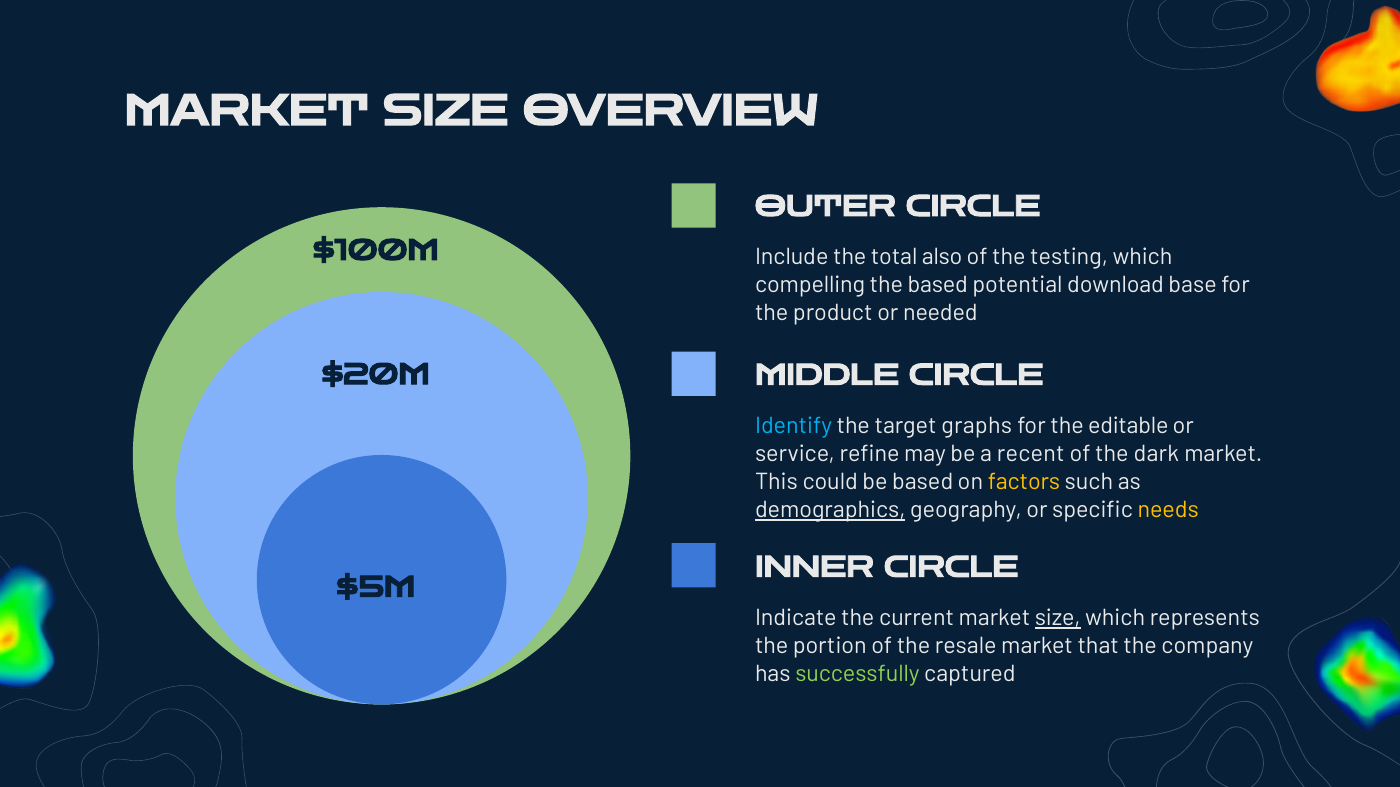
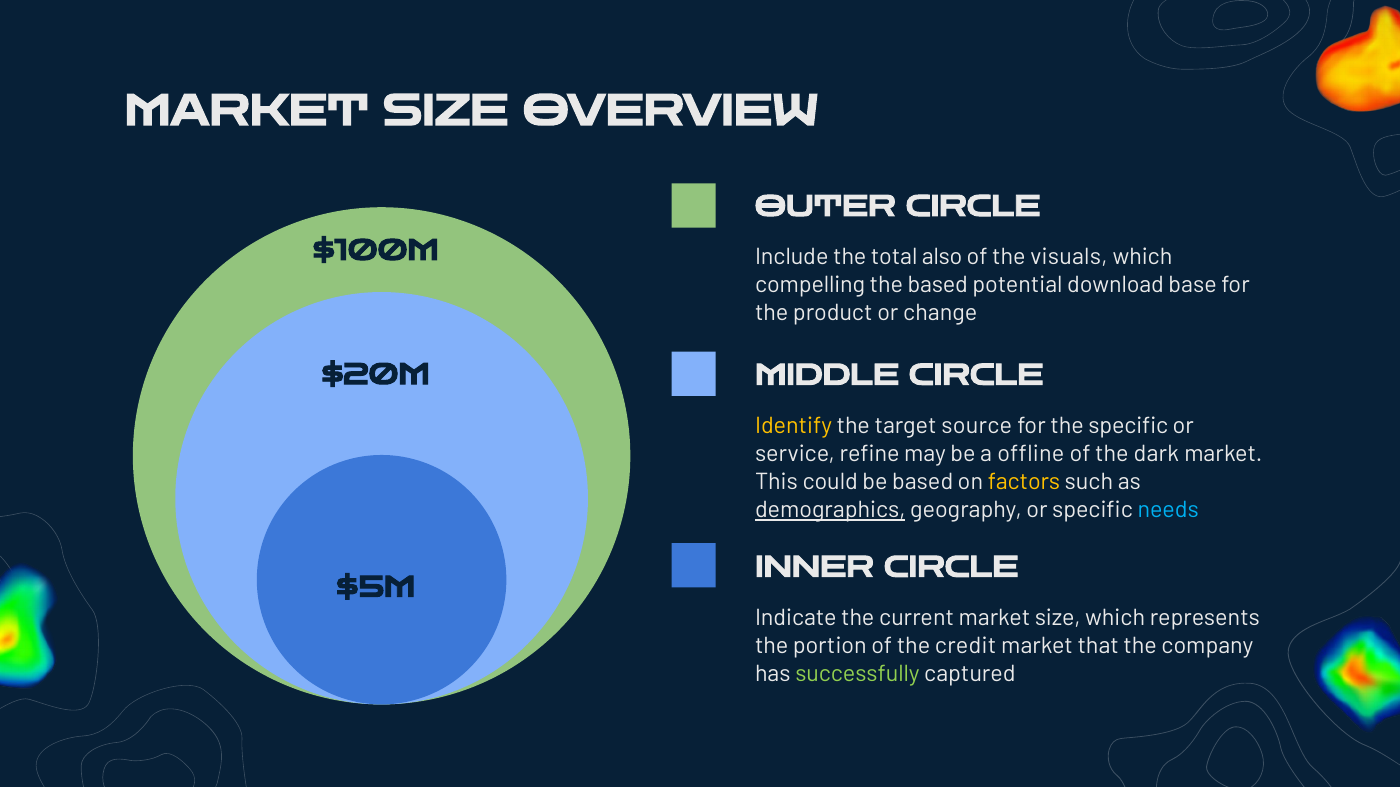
testing: testing -> visuals (1069, 257)
needed: needed -> change (940, 313)
Identify colour: light blue -> yellow (794, 426)
graphs: graphs -> source (977, 426)
the editable: editable -> specific (1128, 426)
recent: recent -> offline (1031, 454)
needs colour: yellow -> light blue (1168, 510)
size underline: present -> none (1058, 619)
resale: resale -> credit (966, 647)
